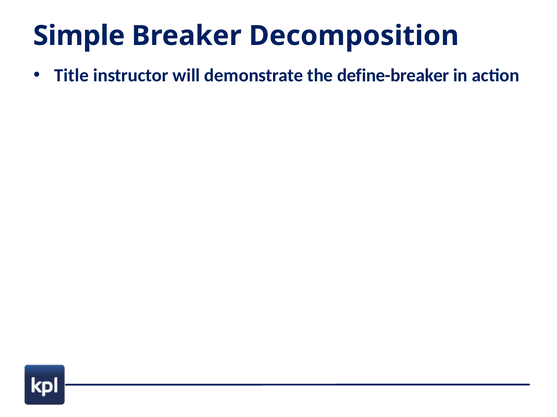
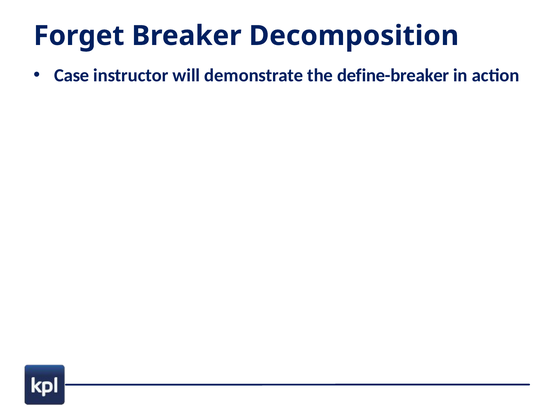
Simple: Simple -> Forget (79, 36)
Title: Title -> Case (72, 76)
